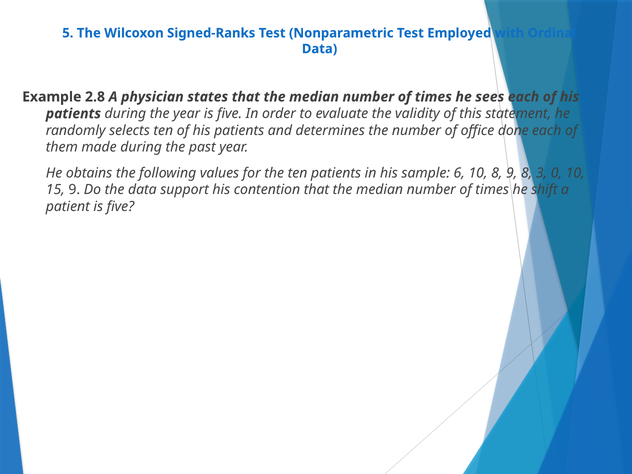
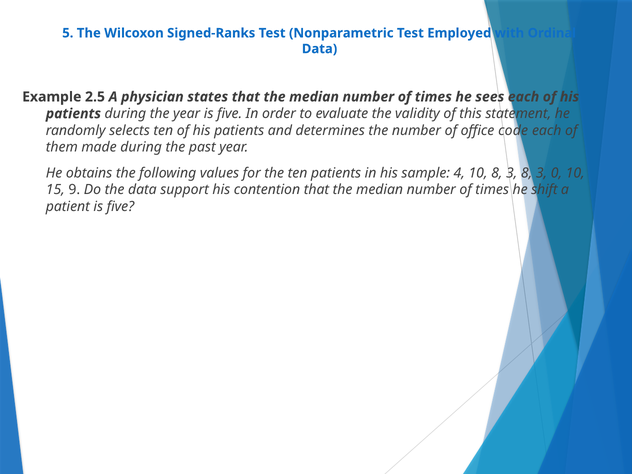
2.8: 2.8 -> 2.5 (95, 97)
done: done -> code (513, 130)
6: 6 -> 4 (459, 173)
10 8 9: 9 -> 3 (512, 173)
